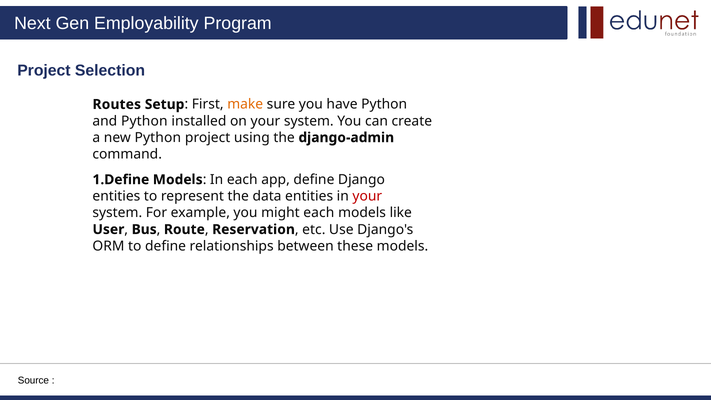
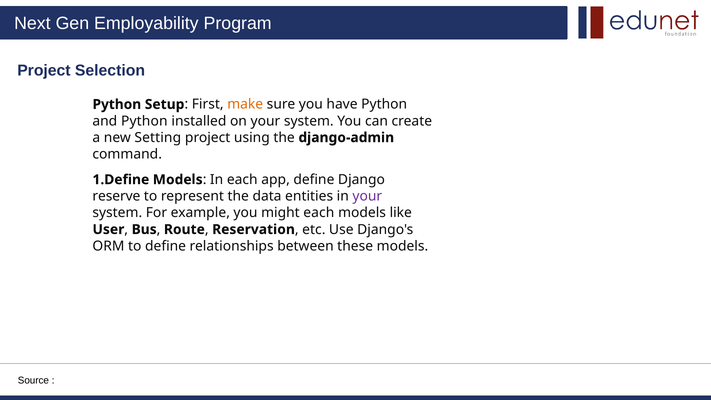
Routes: Routes -> Python (117, 104)
new Python: Python -> Setting (158, 138)
entities: entities -> reserve (116, 196)
your colour: red -> purple (367, 196)
